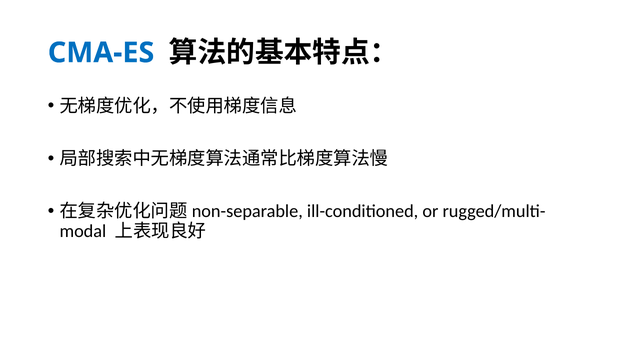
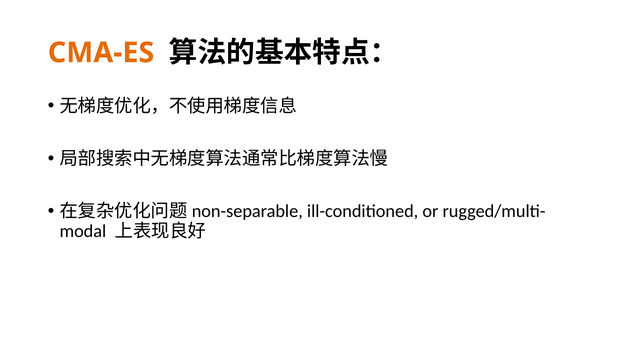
CMA-ES colour: blue -> orange (101, 53)
